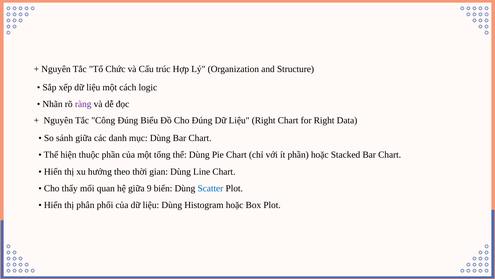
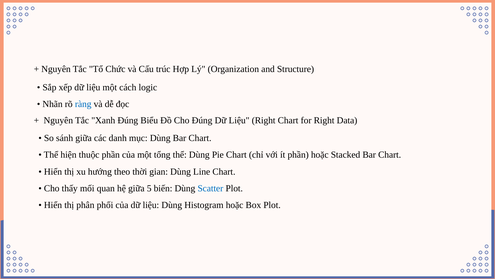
ràng colour: purple -> blue (83, 104)
Công: Công -> Xanh (103, 120)
9: 9 -> 5 (149, 188)
